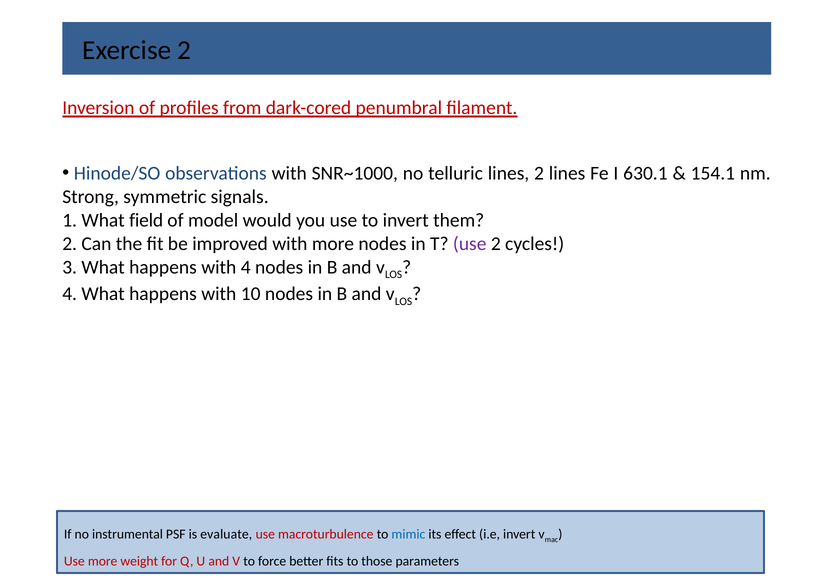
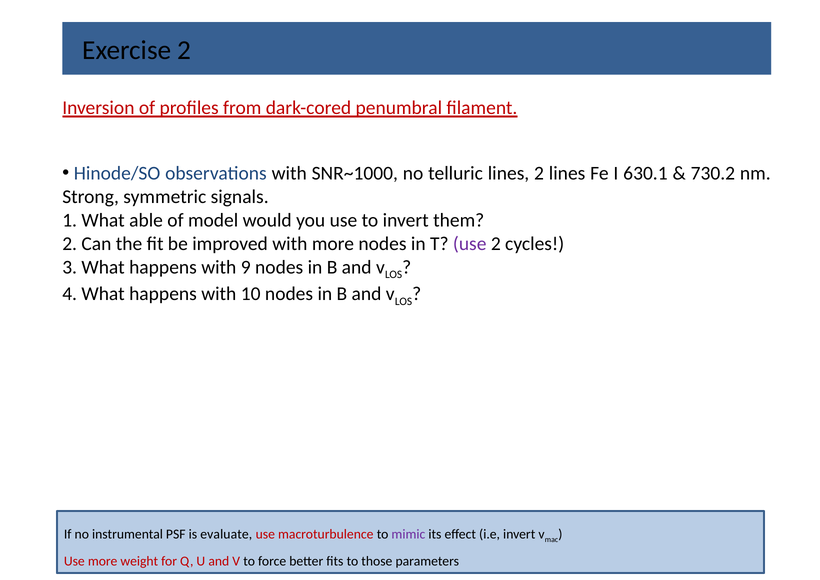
154.1: 154.1 -> 730.2 (713, 173)
field: field -> able (146, 220)
with 4: 4 -> 9 (246, 267)
mimic colour: blue -> purple (408, 534)
